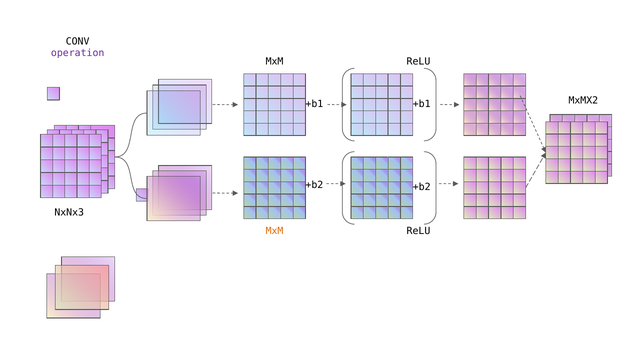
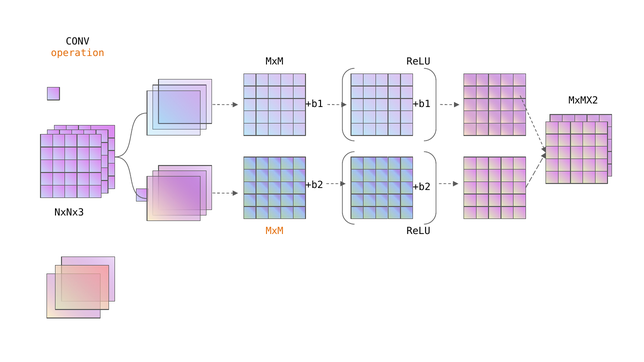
operation colour: purple -> orange (78, 53)
